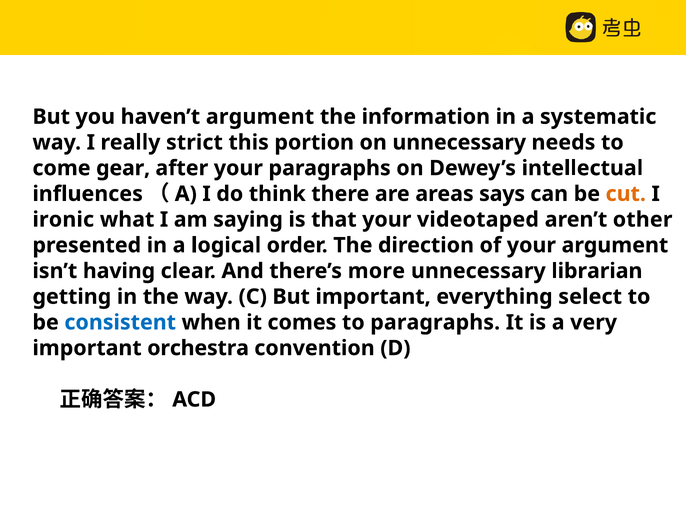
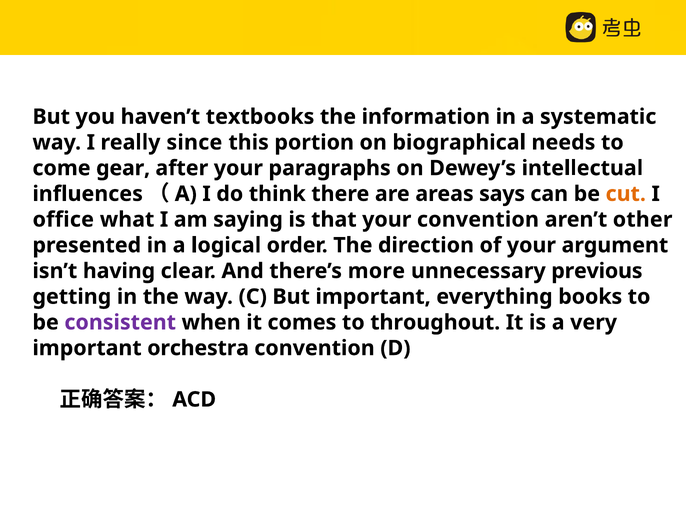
haven’t argument: argument -> textbooks (260, 117)
strict: strict -> since (194, 143)
on unnecessary: unnecessary -> biographical (459, 143)
ironic: ironic -> office (63, 220)
your videotaped: videotaped -> convention (478, 220)
librarian: librarian -> previous (597, 271)
select: select -> books (590, 297)
consistent colour: blue -> purple (120, 323)
to paragraphs: paragraphs -> throughout (435, 323)
